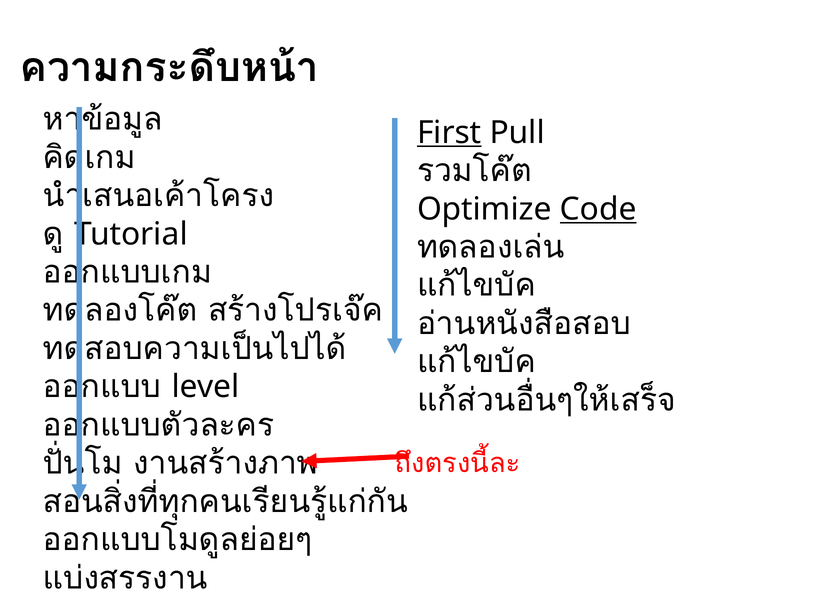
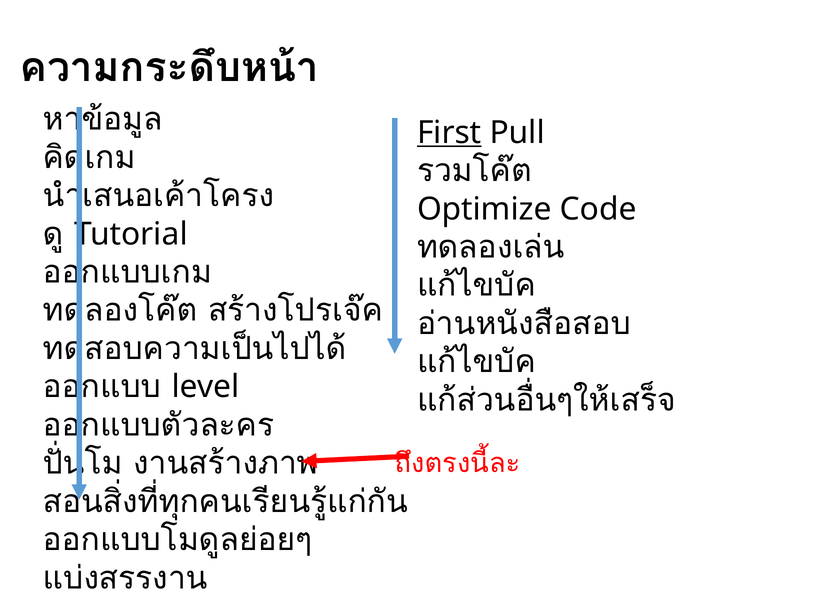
Code underline: present -> none (598, 209)
